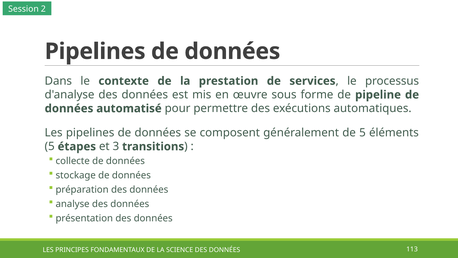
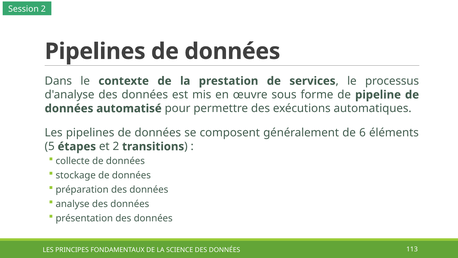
de 5: 5 -> 6 (362, 133)
et 3: 3 -> 2 (116, 146)
